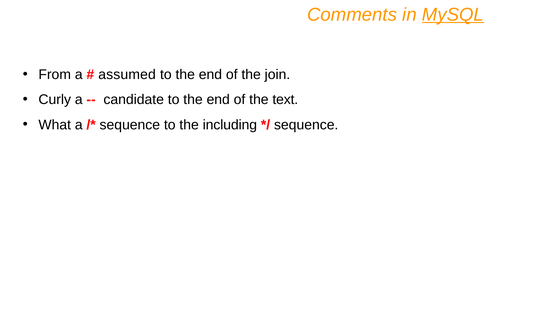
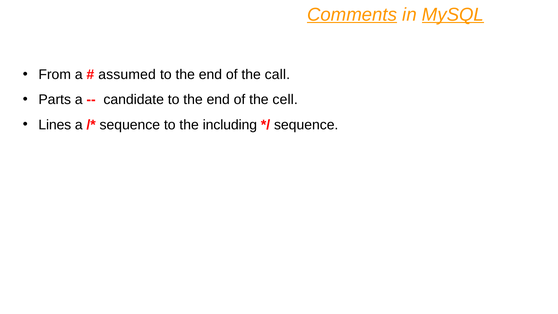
Comments underline: none -> present (352, 15)
join: join -> call (277, 75)
Curly: Curly -> Parts (55, 100)
text: text -> cell (285, 100)
What: What -> Lines (55, 125)
